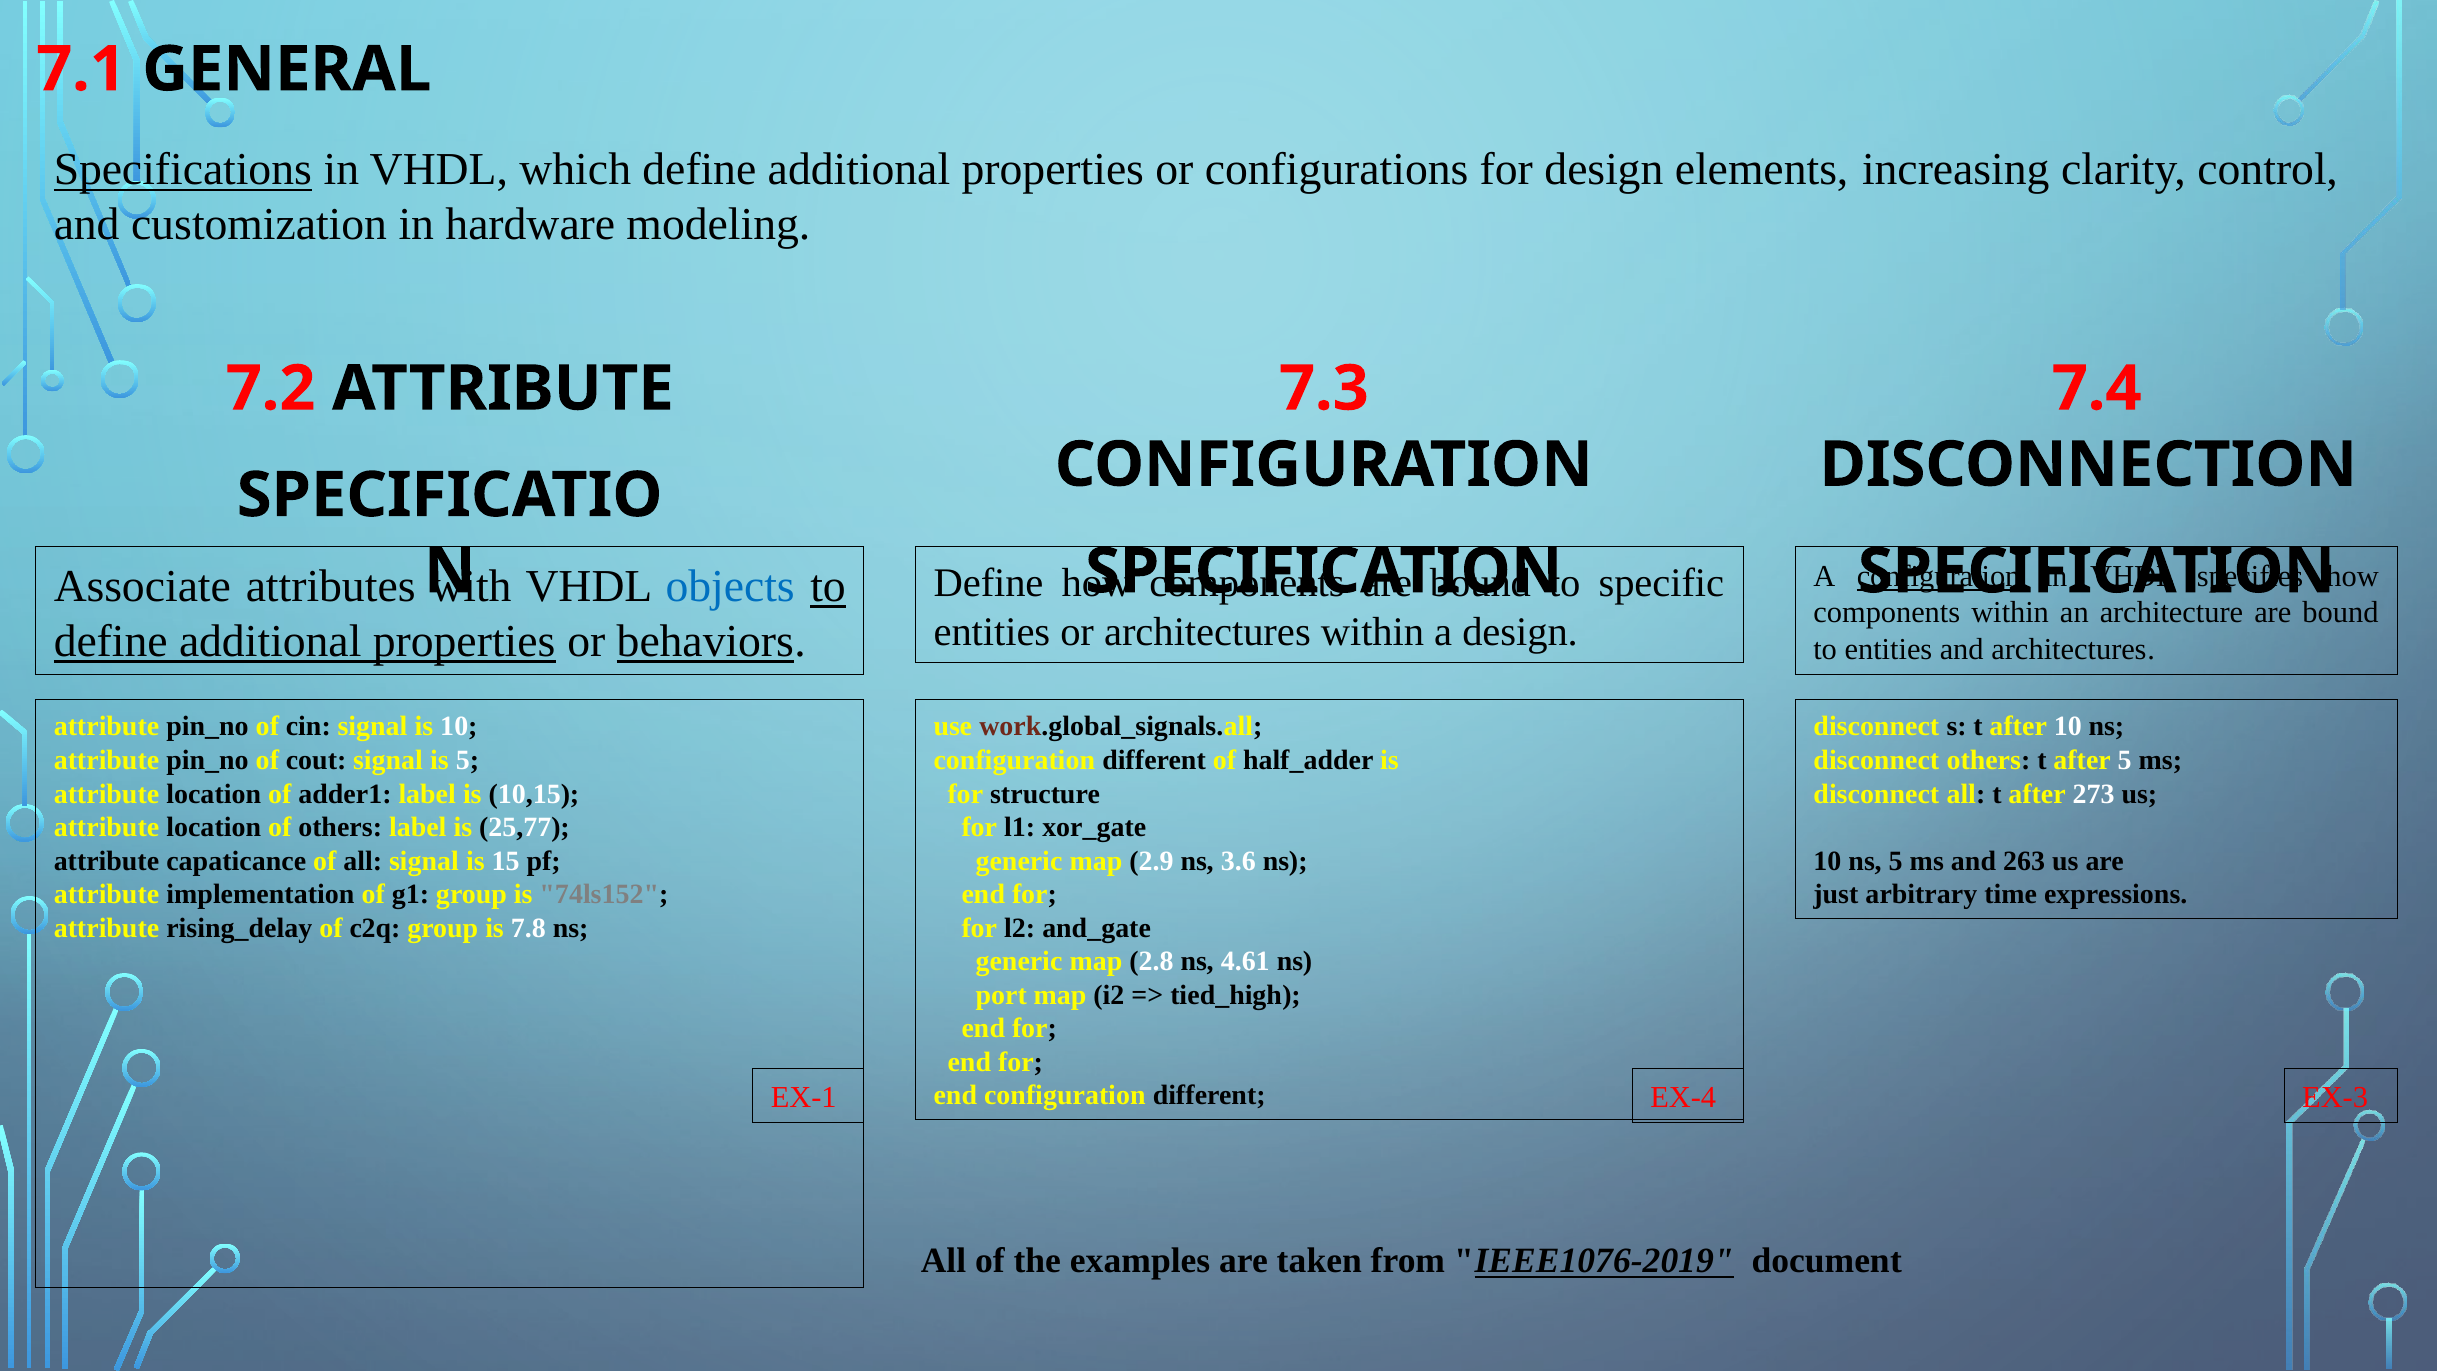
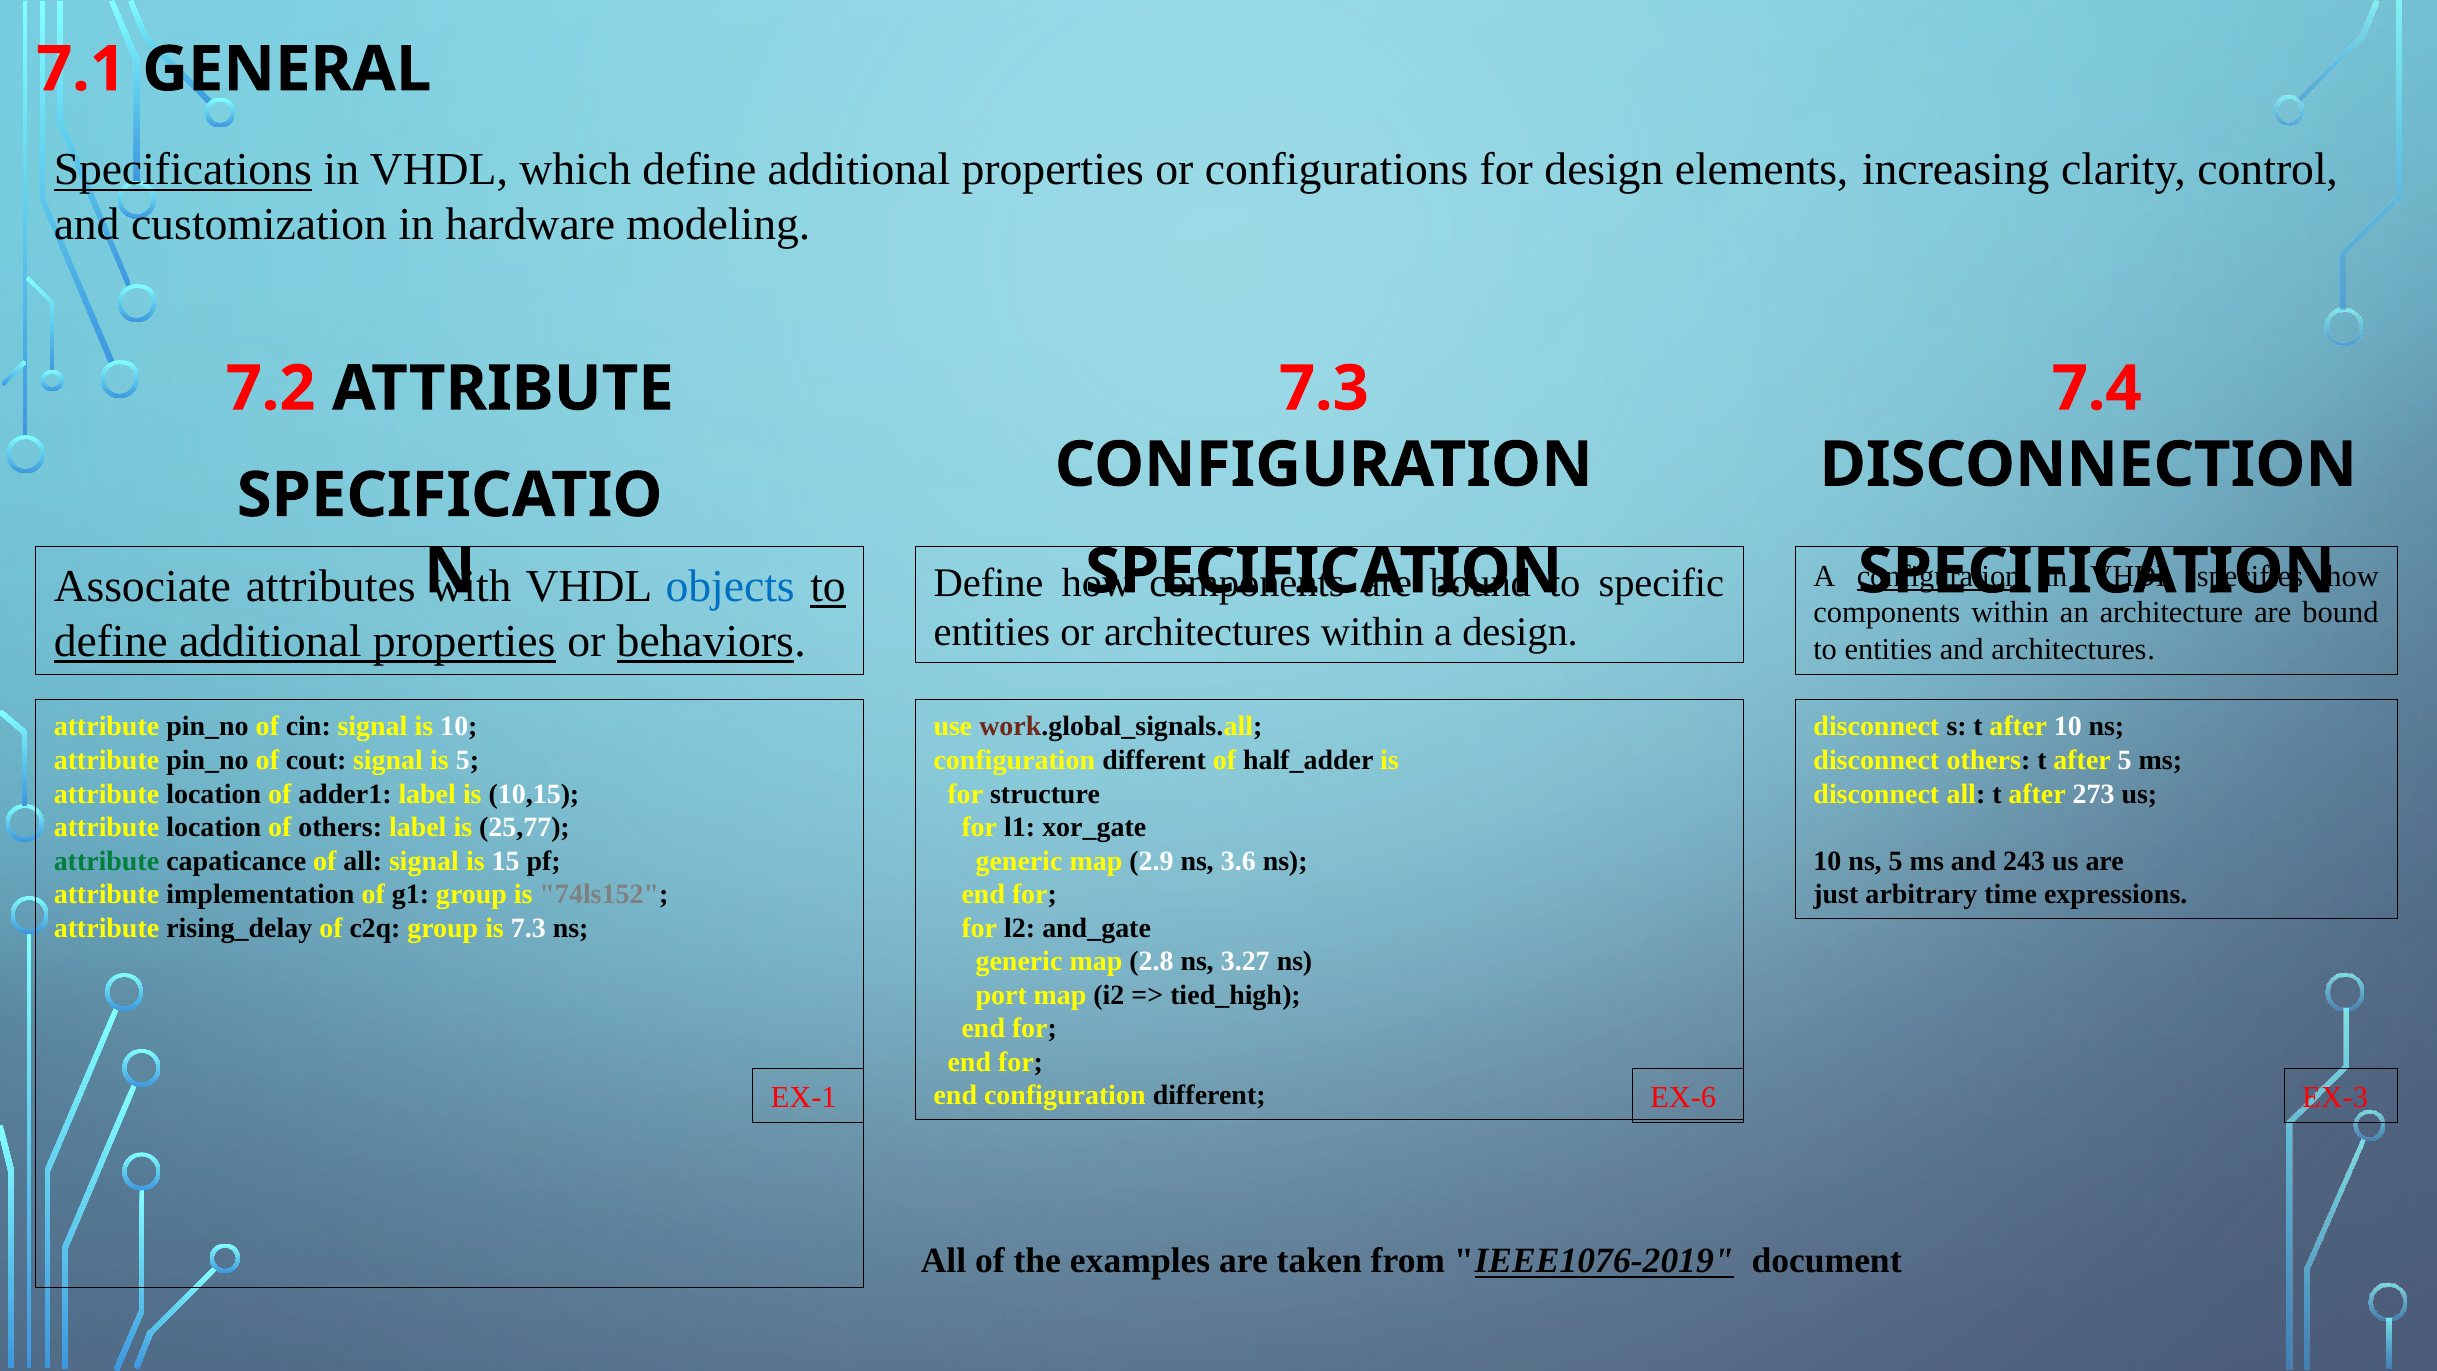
attribute colour: black -> green (106, 861)
263: 263 -> 243 (2024, 861)
is 7.8: 7.8 -> 7.3 (528, 928)
4.61: 4.61 -> 3.27 (1245, 961)
EX-4: EX-4 -> EX-6 (1683, 1097)
